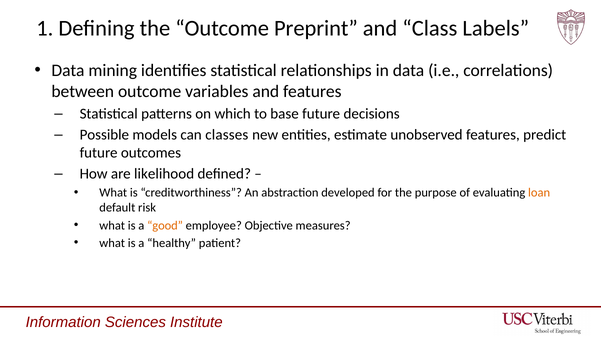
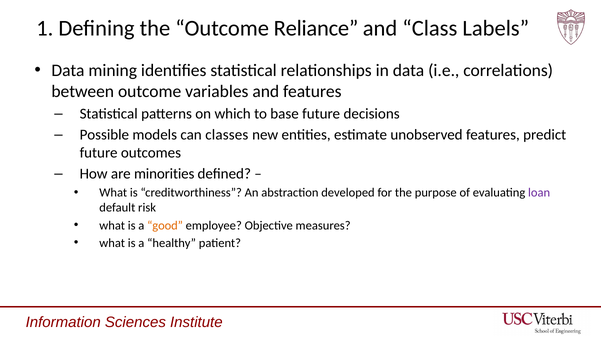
Preprint: Preprint -> Reliance (316, 28)
likelihood: likelihood -> minorities (164, 174)
loan colour: orange -> purple (539, 193)
